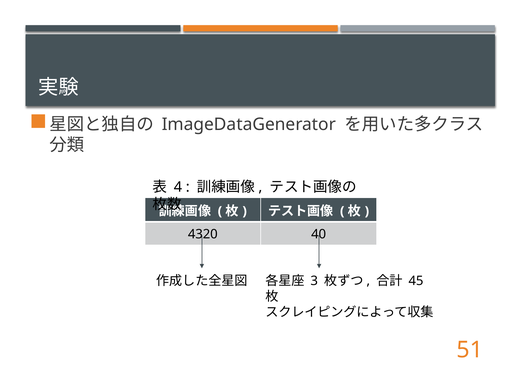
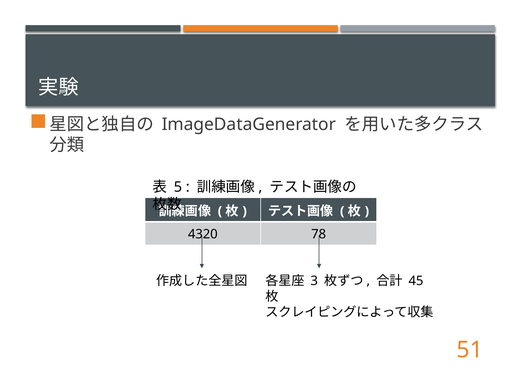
4: 4 -> 5 (178, 187)
40: 40 -> 78 (319, 234)
